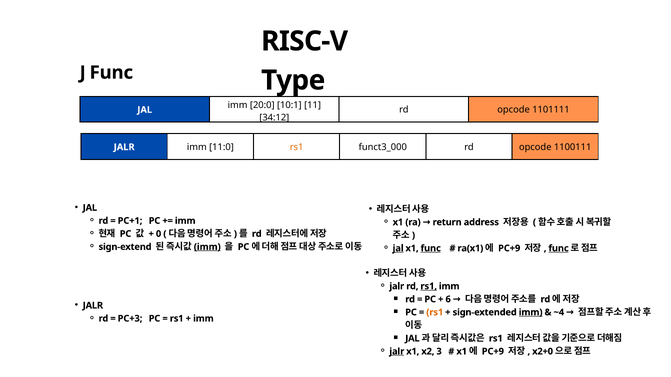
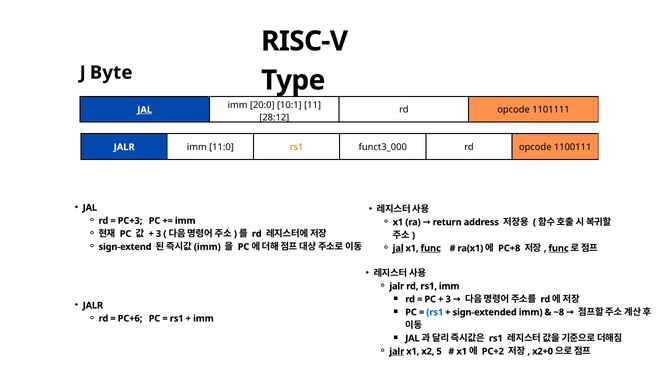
J Func: Func -> Byte (111, 73)
JAL underline: none -> present (145, 110)
34:12: 34:12 -> 28:12 (274, 118)
PC+1: PC+1 -> PC+3 (130, 221)
0: 0 -> 3 (159, 234)
imm underline: present -> none (207, 247)
PC+9: PC+9 -> PC+8 (509, 249)
rs1 underline: present -> none (429, 287)
6: 6 -> 3 (448, 300)
PC+3: PC+3 -> PC+6 (130, 319)
rs1 colour: orange -> blue (435, 313)
imm underline: present -> none (531, 313)
~4: ~4 -> ~8 (559, 313)
3: 3 -> 5 (439, 352)
PC+9: PC+9 -> PC+2 (493, 352)
